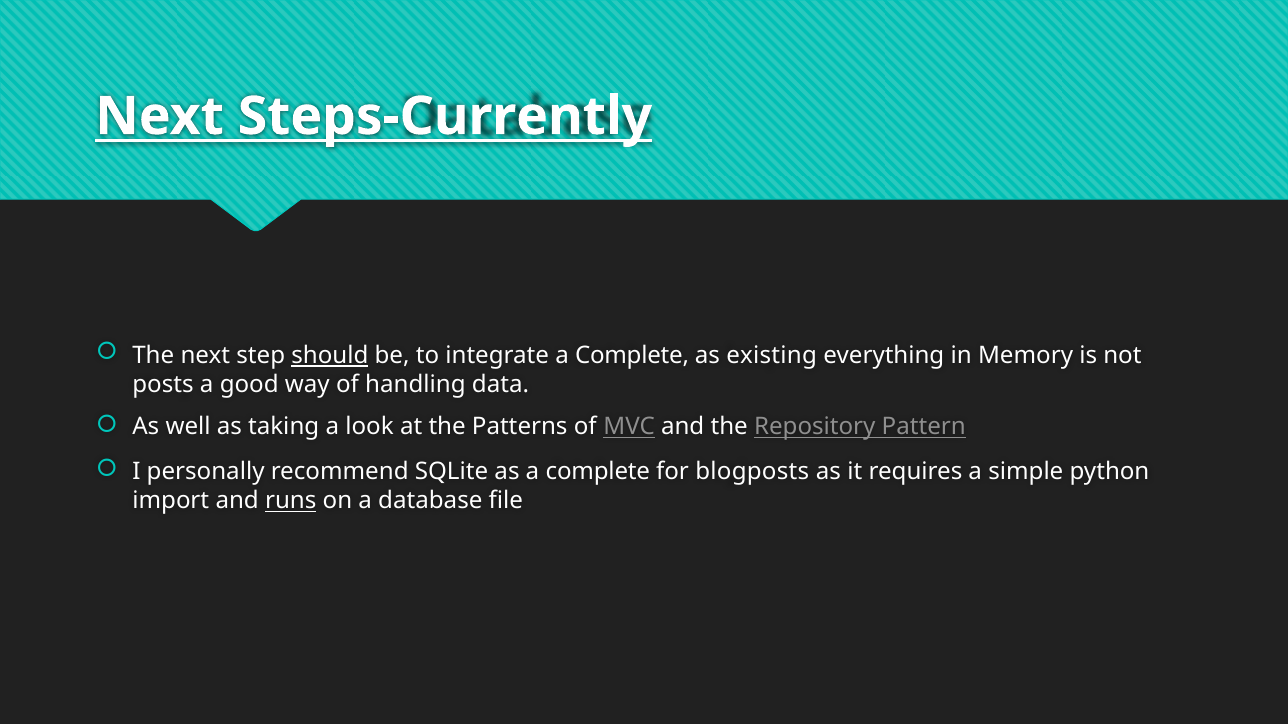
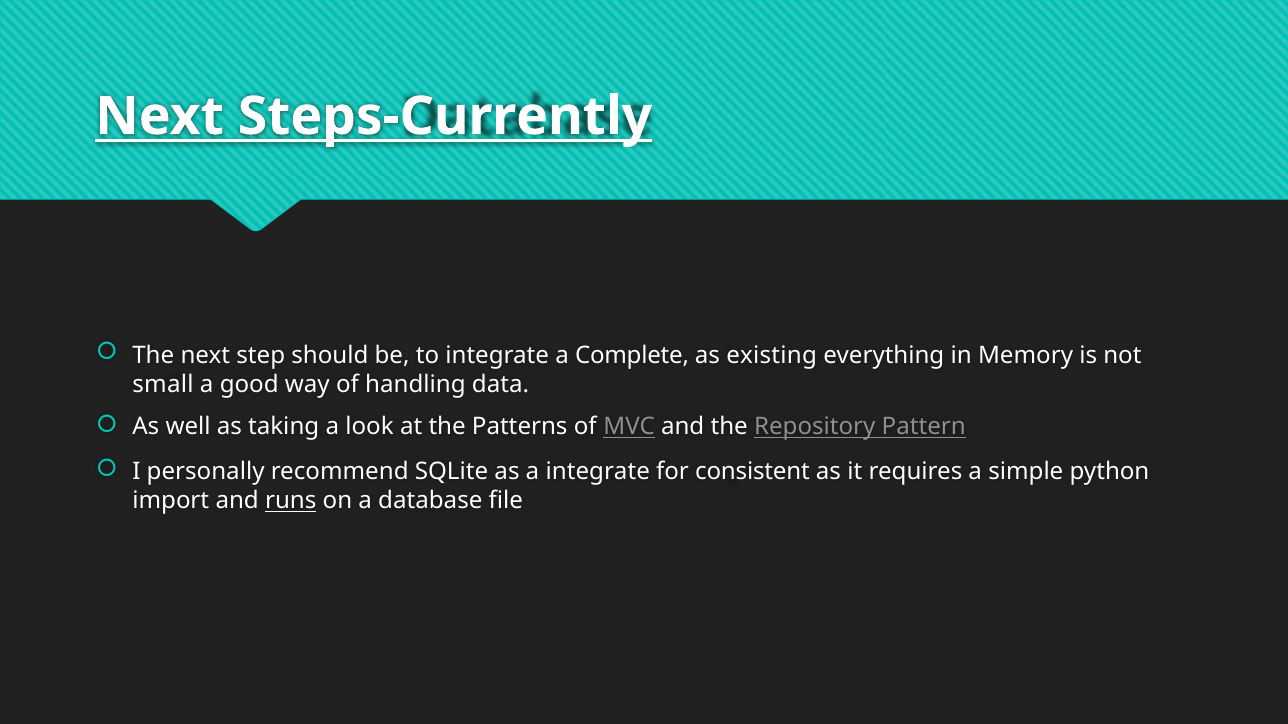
should underline: present -> none (330, 356)
posts: posts -> small (163, 385)
as a complete: complete -> integrate (598, 472)
blogposts: blogposts -> consistent (752, 472)
